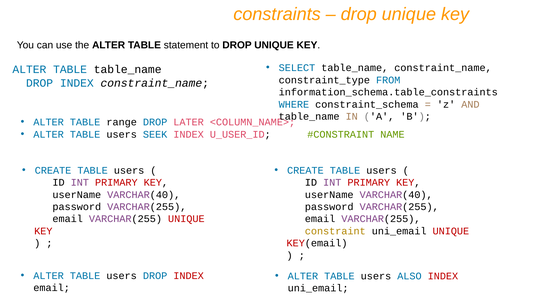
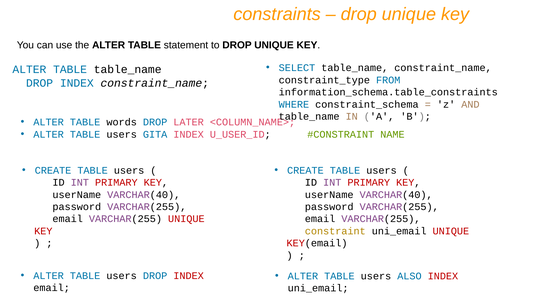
range: range -> words (122, 122)
SEEK: SEEK -> GITA (155, 134)
